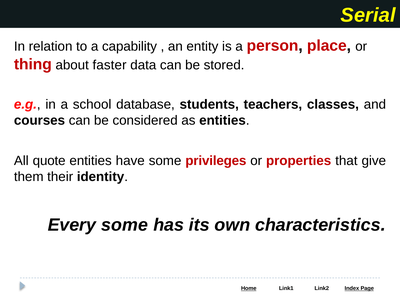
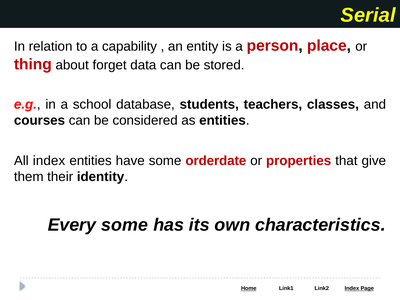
faster: faster -> forget (110, 65)
All quote: quote -> index (49, 161)
privileges: privileges -> orderdate (216, 161)
